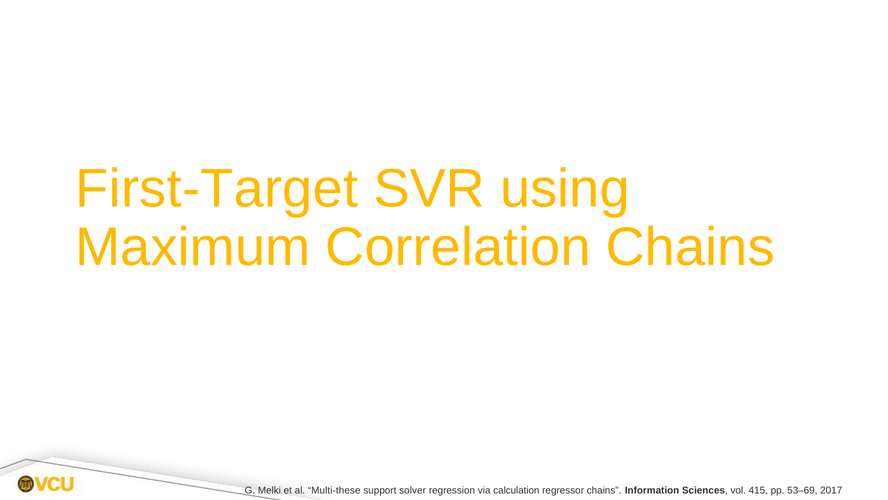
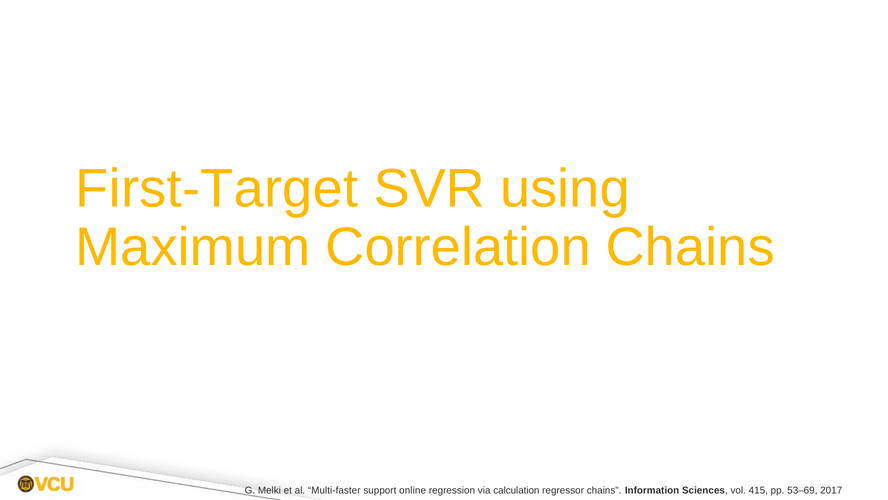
Multi-these: Multi-these -> Multi-faster (334, 490)
solver: solver -> online (413, 490)
